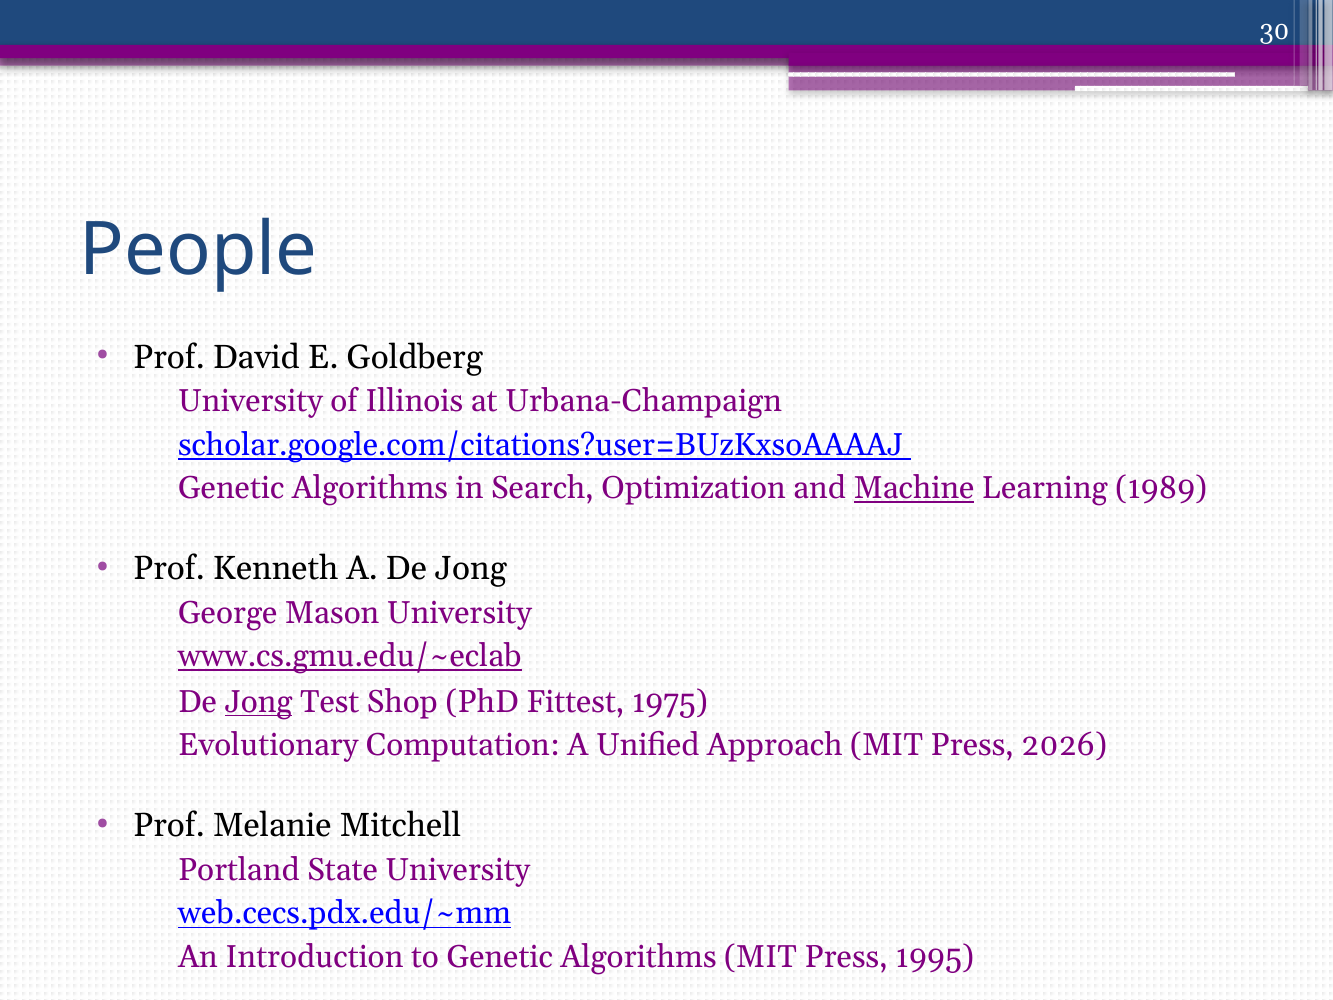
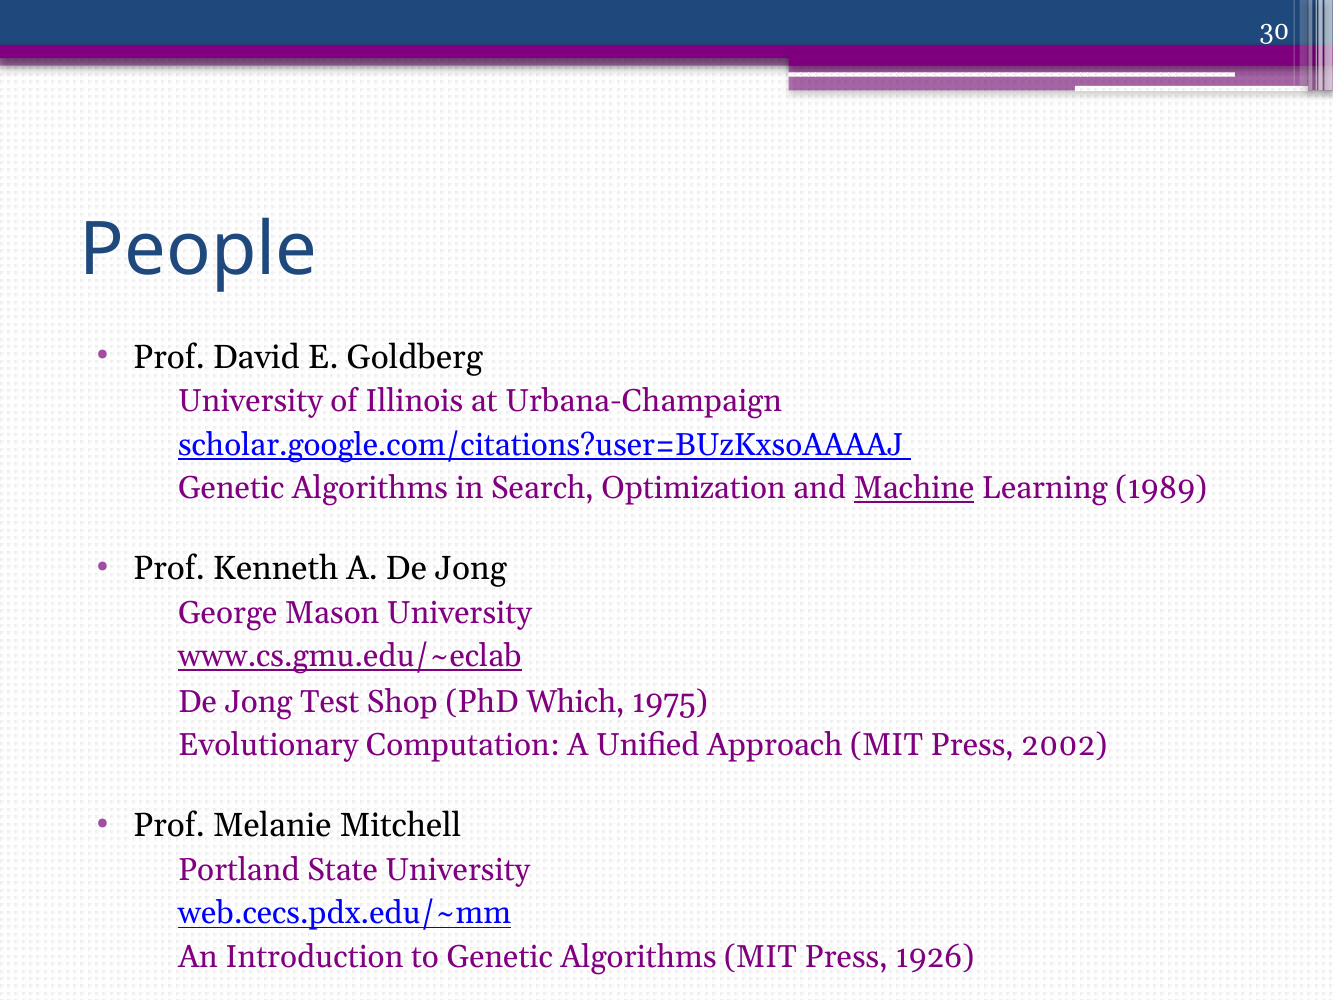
Jong underline: present -> none (258, 702)
Fittest: Fittest -> Which (575, 702)
2026: 2026 -> 2002 (1064, 745)
1995: 1995 -> 1926 (935, 957)
